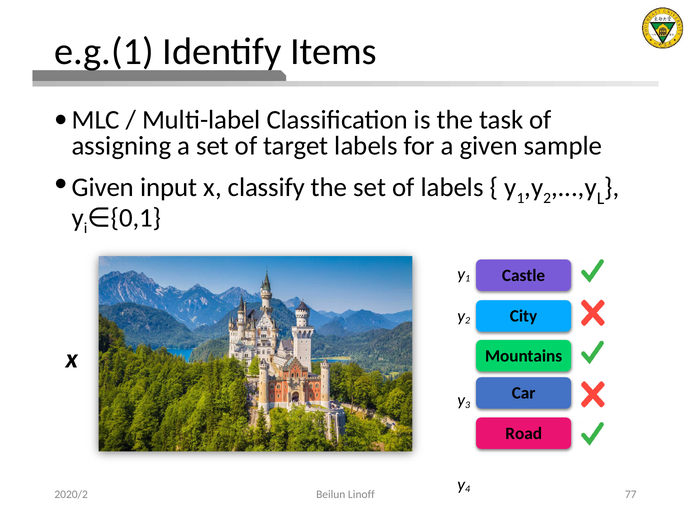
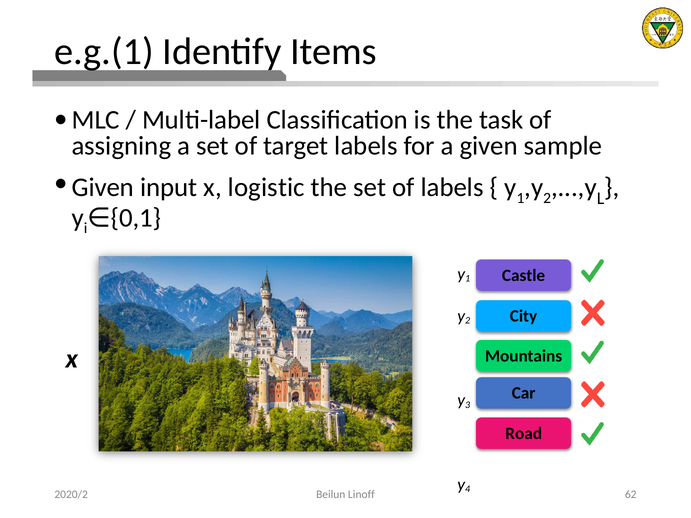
classify: classify -> logistic (266, 188)
77: 77 -> 62 (631, 495)
